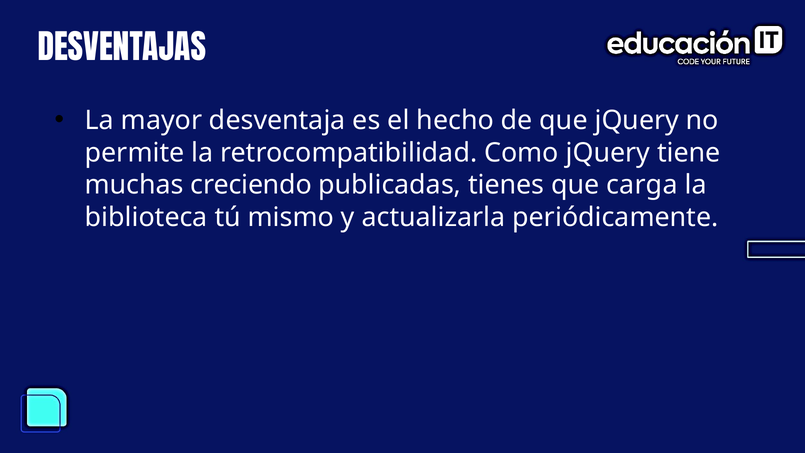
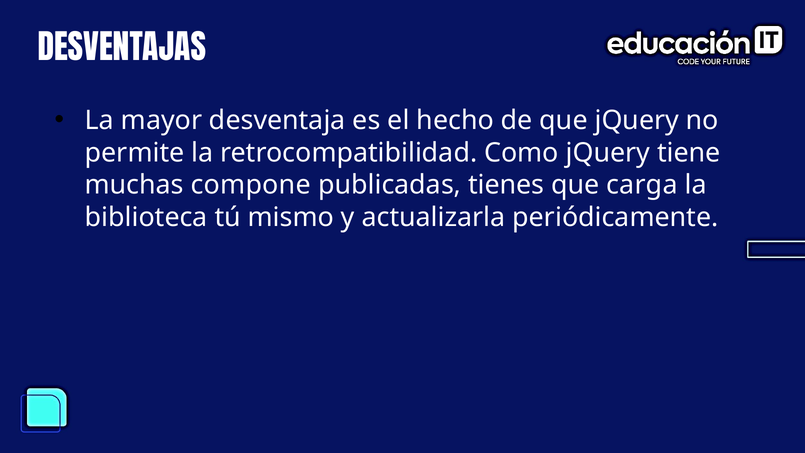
creciendo: creciendo -> compone (251, 185)
